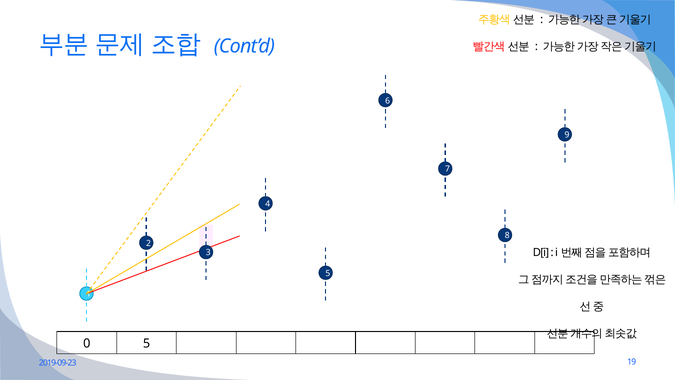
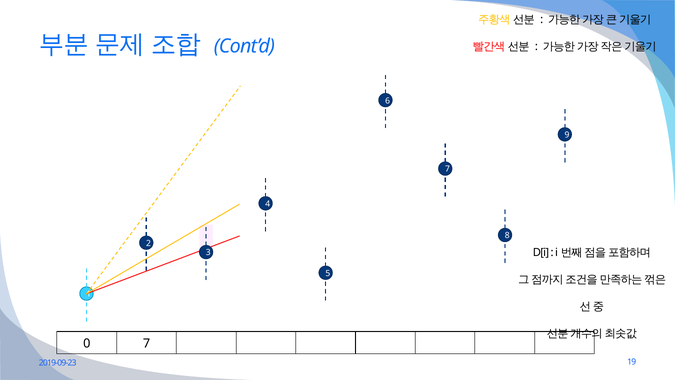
0 5: 5 -> 7 (147, 343)
